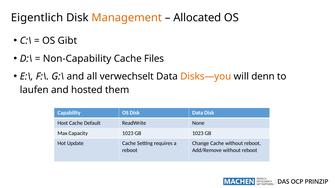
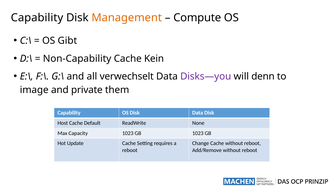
Eigentlich: Eigentlich -> Capability (37, 18)
Allocated: Allocated -> Compute (197, 18)
Files: Files -> Kein (154, 59)
Disks—you colour: orange -> purple (206, 77)
laufen: laufen -> image (34, 90)
hosted: hosted -> private (87, 90)
